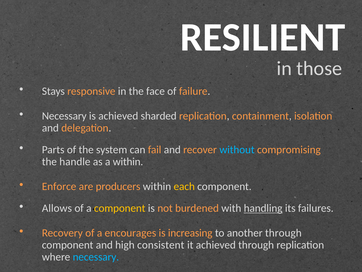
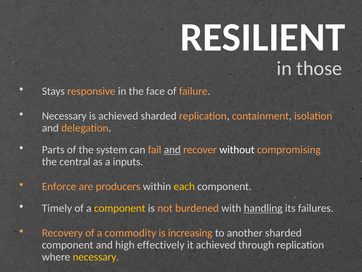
and underline: none -> present (172, 149)
without colour: light blue -> white (237, 149)
handle: handle -> central (75, 161)
a within: within -> inputs (128, 161)
Allows: Allows -> Timely (57, 208)
encourages: encourages -> commodity (130, 233)
another through: through -> sharded (283, 233)
consistent: consistent -> effectively (161, 245)
necessary colour: light blue -> yellow (96, 257)
